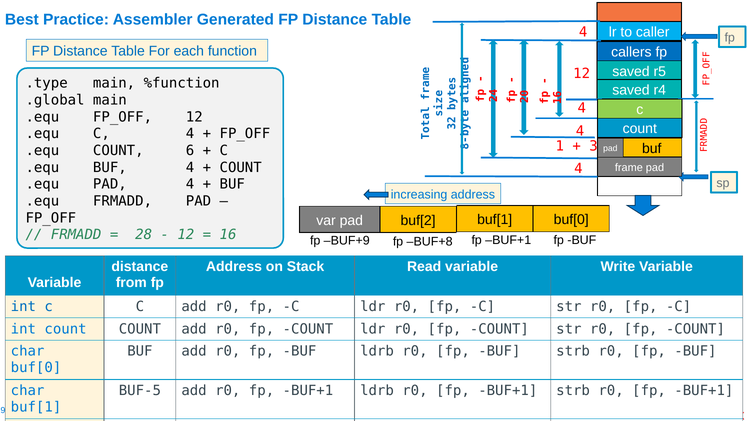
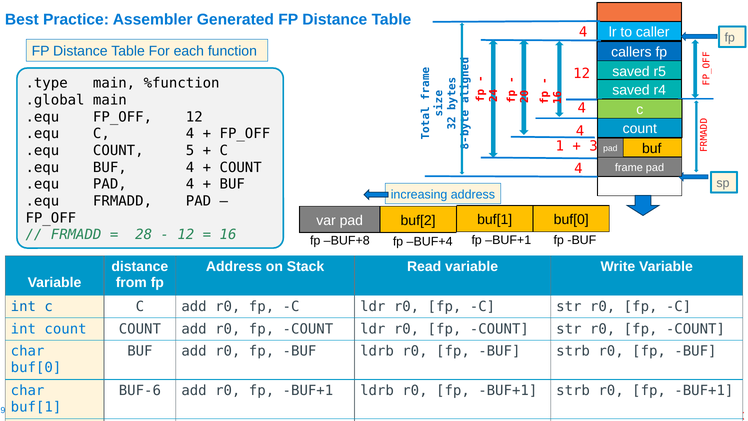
COUNT 6: 6 -> 5 (190, 151)
BUF+9: BUF+9 -> BUF+8 (347, 240)
BUF+8: BUF+8 -> BUF+4 (430, 241)
BUF-5: BUF-5 -> BUF-6 (140, 390)
